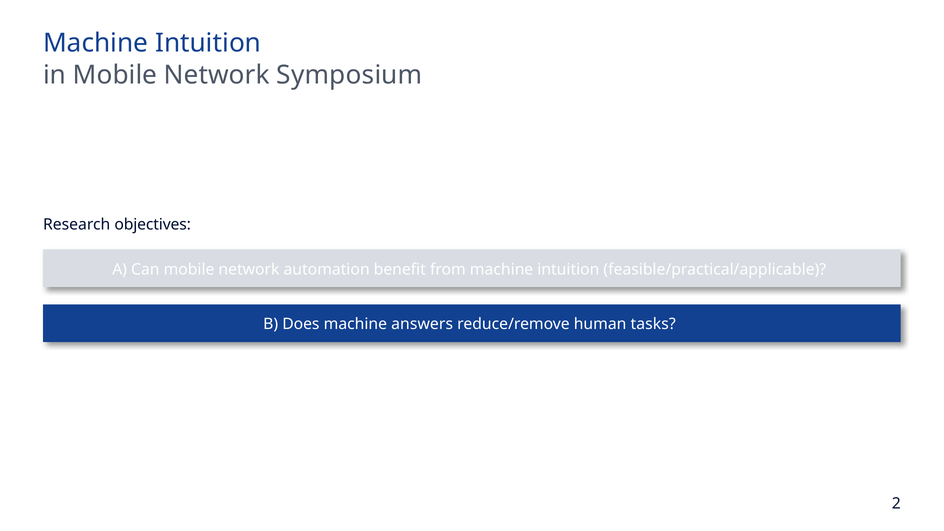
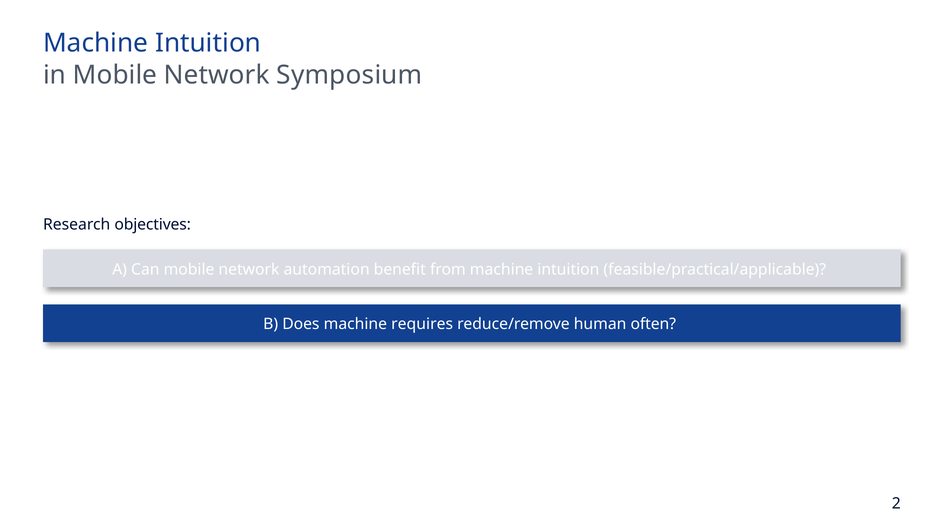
answers: answers -> requires (422, 324)
tasks: tasks -> often (653, 324)
